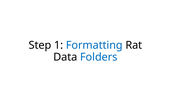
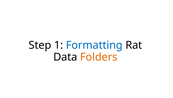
Folders colour: blue -> orange (99, 57)
